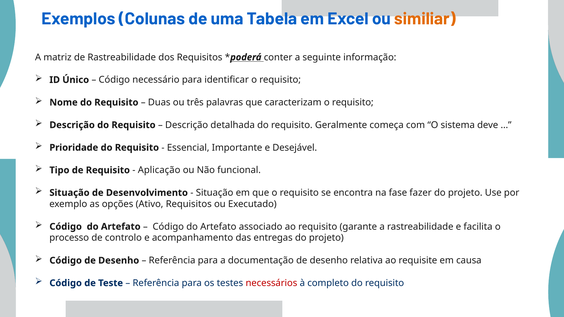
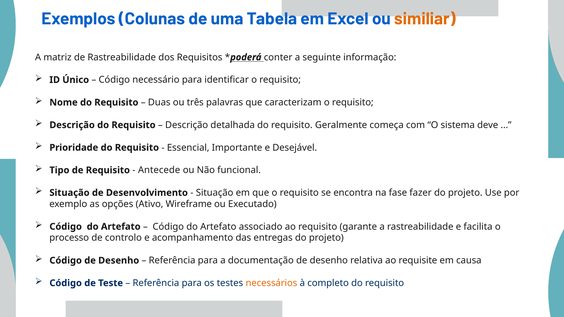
Aplicação: Aplicação -> Antecede (159, 170)
Ativo Requisitos: Requisitos -> Wireframe (189, 204)
necessários colour: red -> orange (271, 283)
